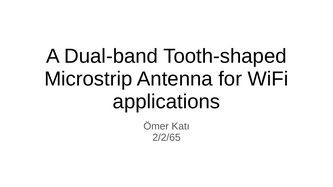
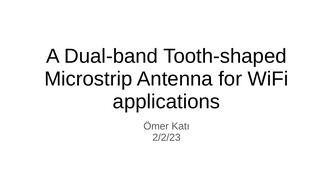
2/2/65: 2/2/65 -> 2/2/23 (167, 138)
